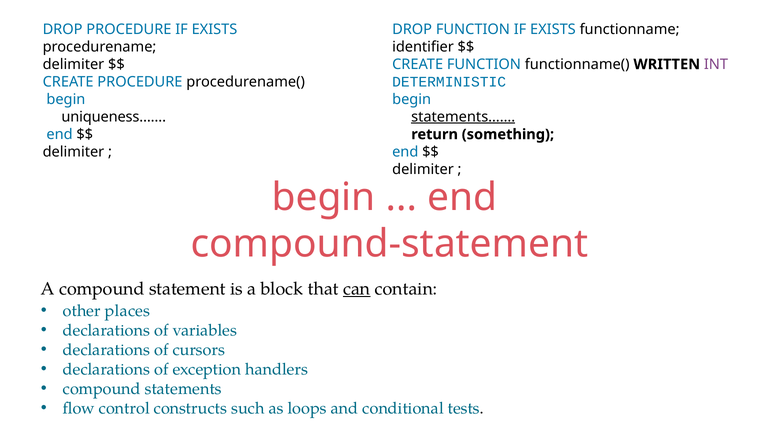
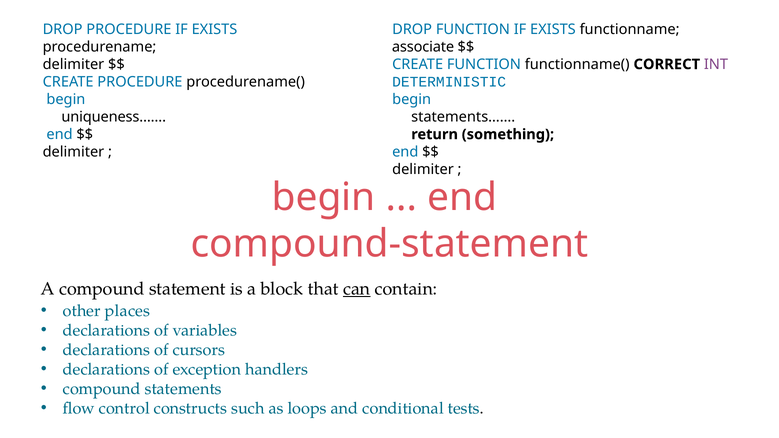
identifier: identifier -> associate (423, 47)
WRITTEN: WRITTEN -> CORRECT (667, 64)
statements…… underline: present -> none (463, 117)
